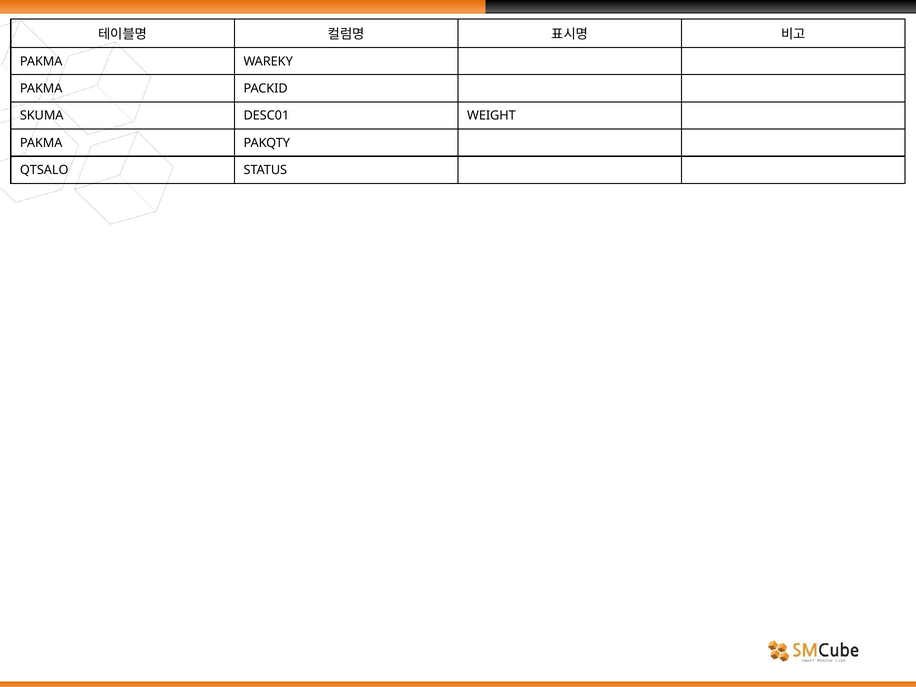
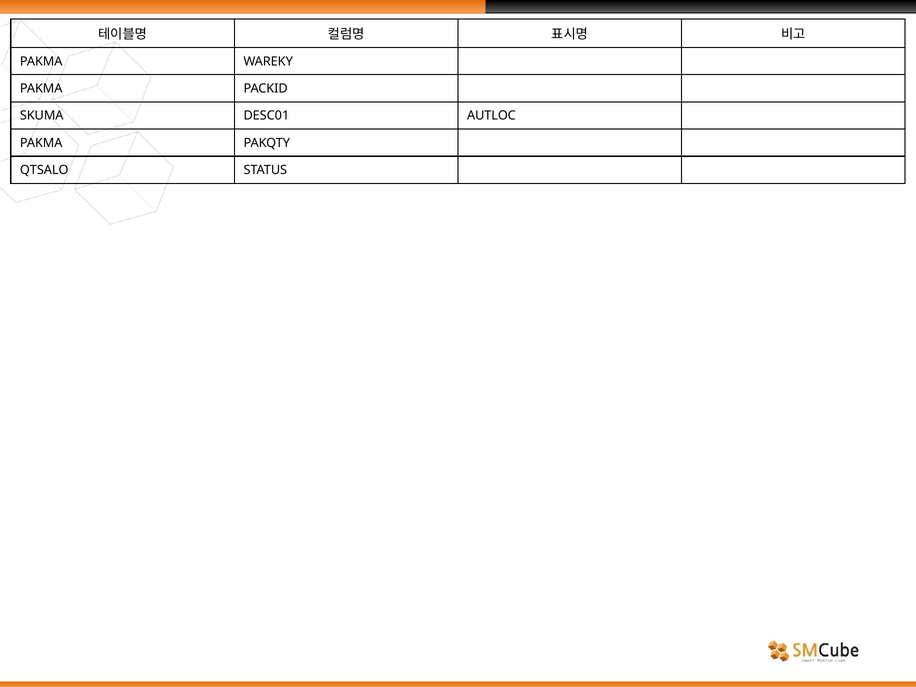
WEIGHT: WEIGHT -> AUTLOC (491, 116)
